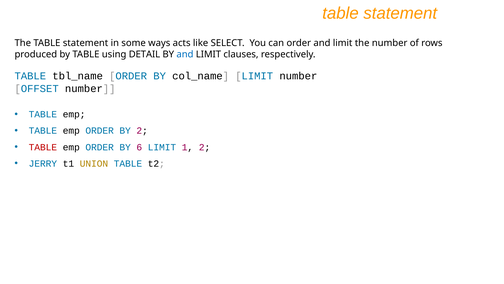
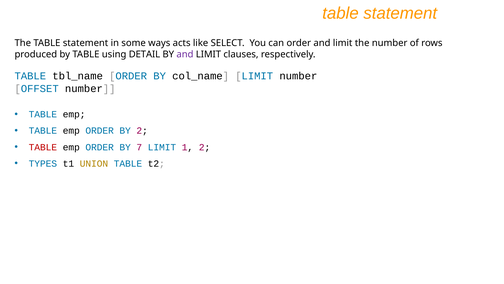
and colour: blue -> purple (185, 54)
6: 6 -> 7 (139, 147)
JERRY: JERRY -> TYPES (43, 163)
